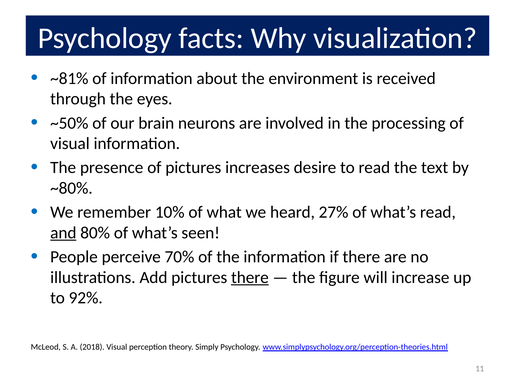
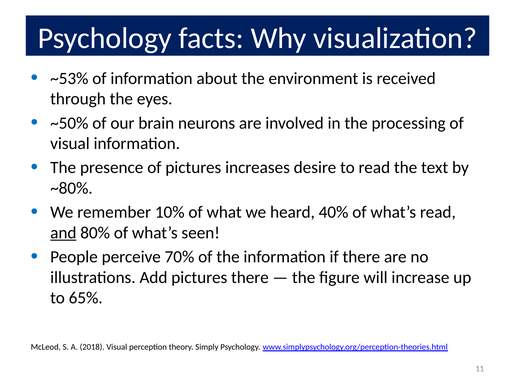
~81%: ~81% -> ~53% (69, 78)
27%: 27% -> 40% (334, 212)
there underline: present -> none (250, 278)
92%: 92% -> 65% (86, 298)
